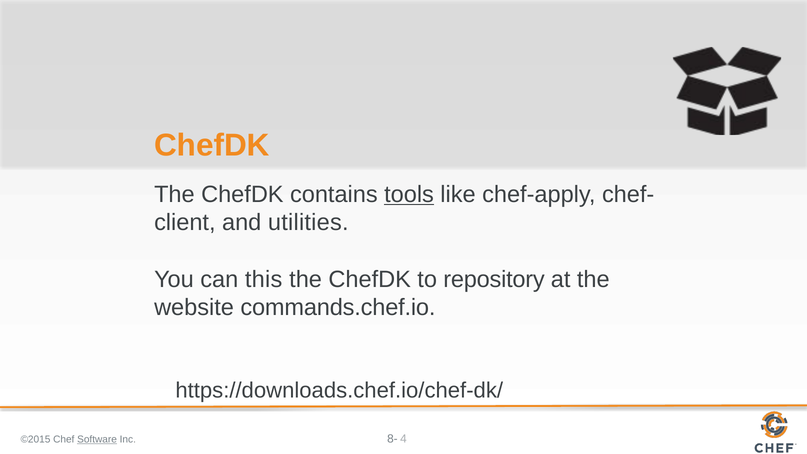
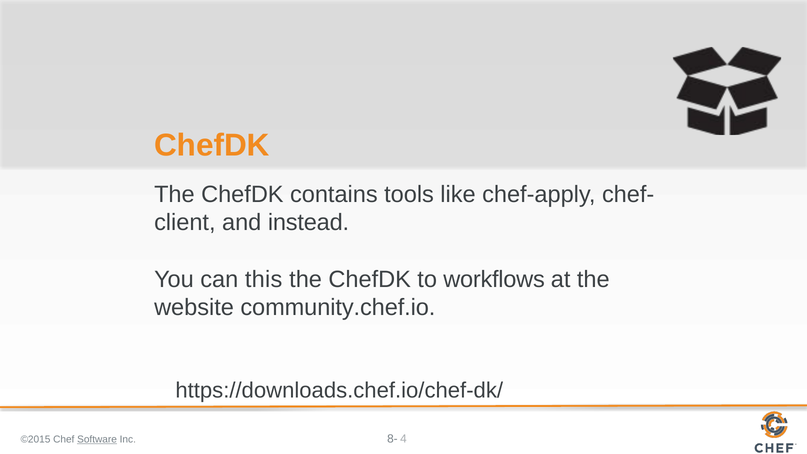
tools underline: present -> none (409, 194)
utilities: utilities -> instead (308, 223)
repository: repository -> workflows (494, 279)
commands.chef.io: commands.chef.io -> community.chef.io (338, 307)
